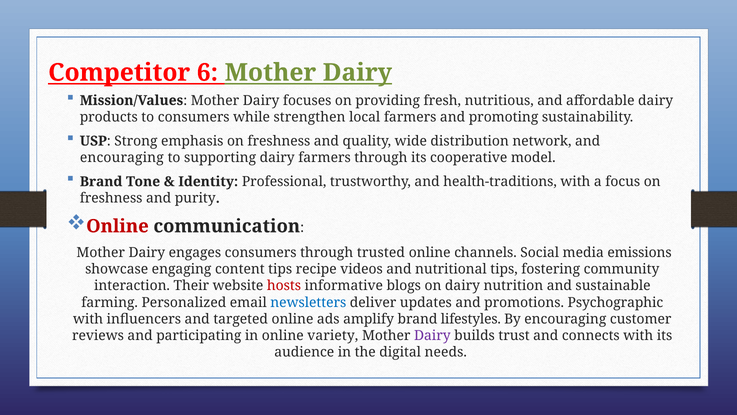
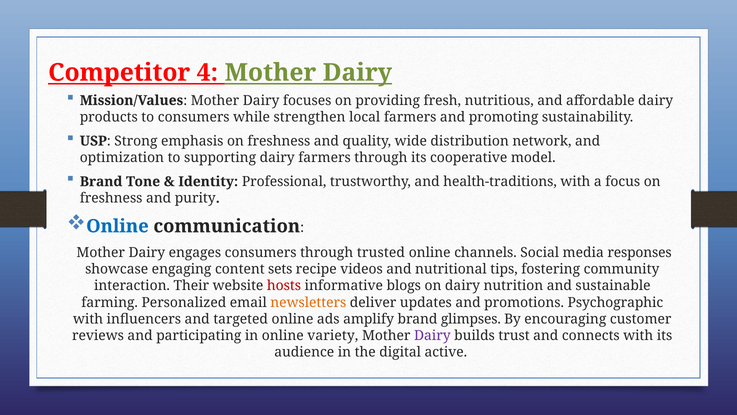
6: 6 -> 4 (207, 73)
encouraging: encouraging -> optimization (122, 157)
Online colour: red -> blue (117, 226)
emissions: emissions -> responses (640, 252)
content tips: tips -> sets (280, 269)
newsletters colour: blue -> orange (308, 302)
lifestyles: lifestyles -> glimpses (471, 319)
needs: needs -> active (446, 352)
